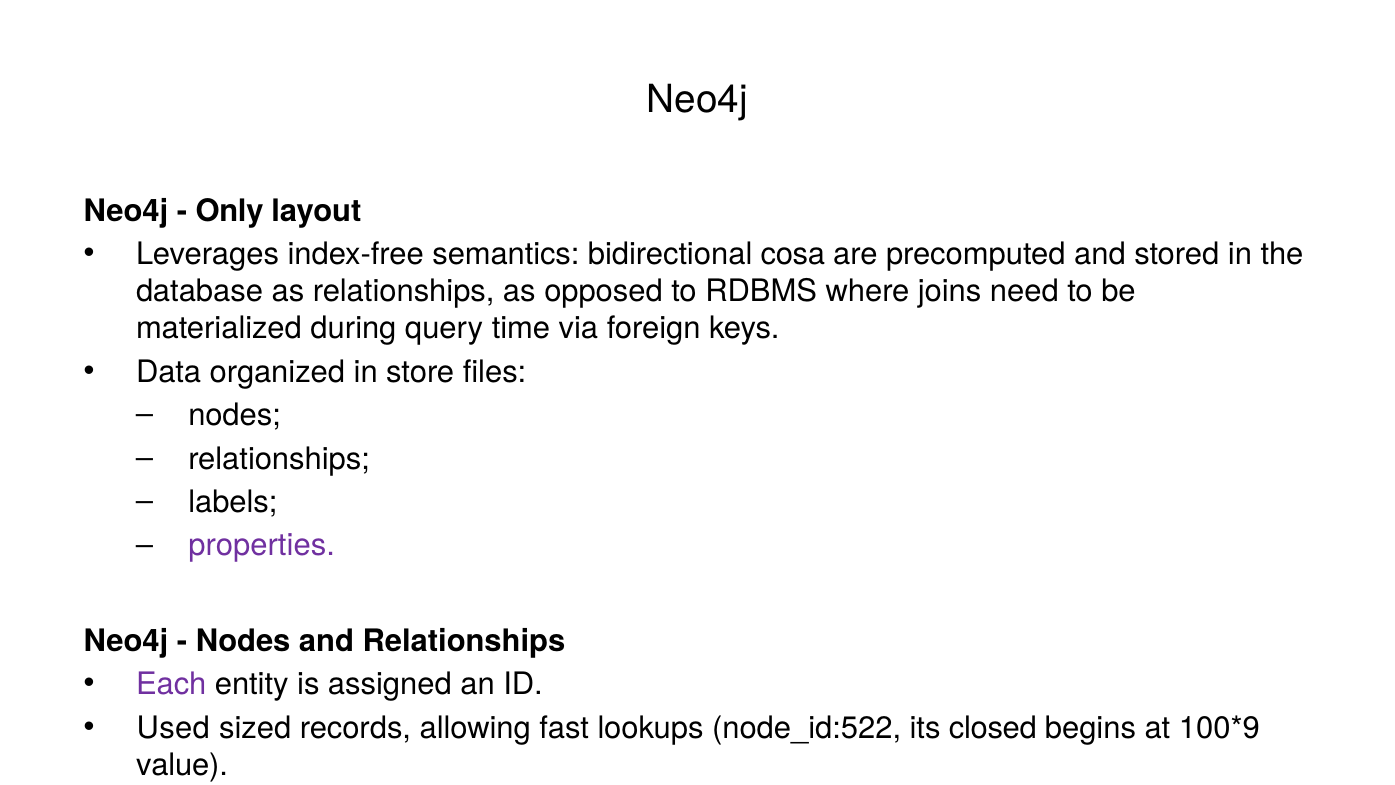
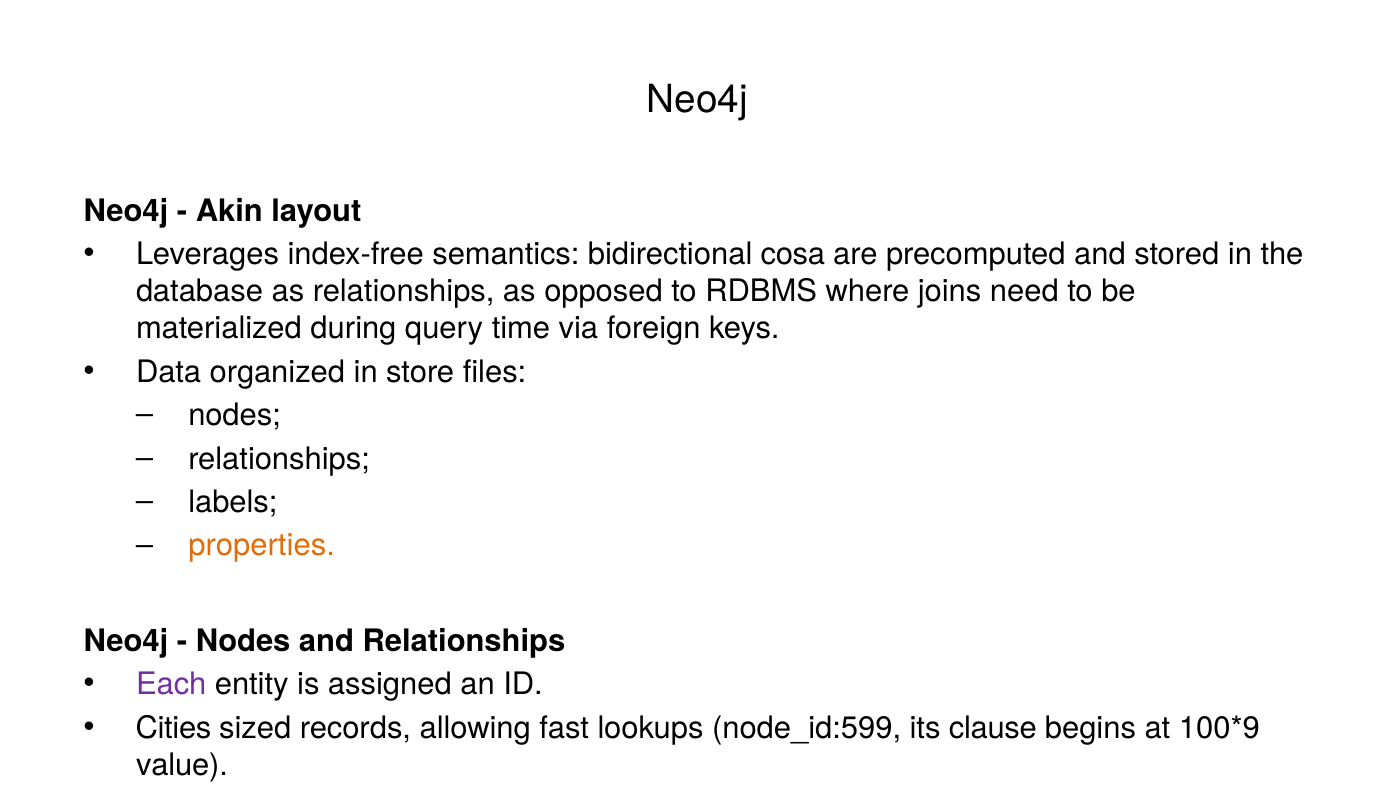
Only: Only -> Akin (229, 211)
properties colour: purple -> orange (262, 546)
Used: Used -> Cities (174, 728)
node_id:522: node_id:522 -> node_id:599 (807, 728)
closed: closed -> clause (993, 728)
